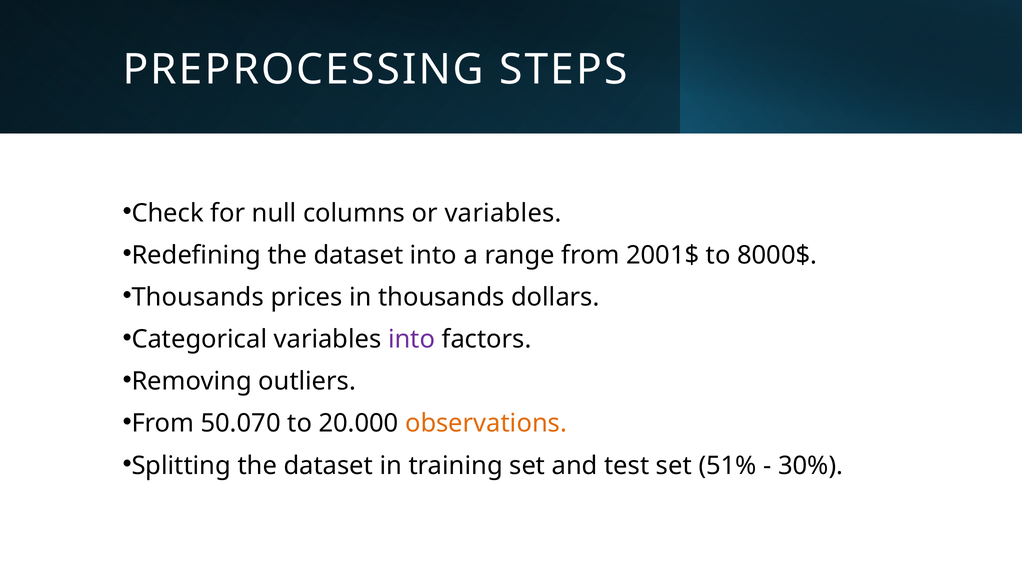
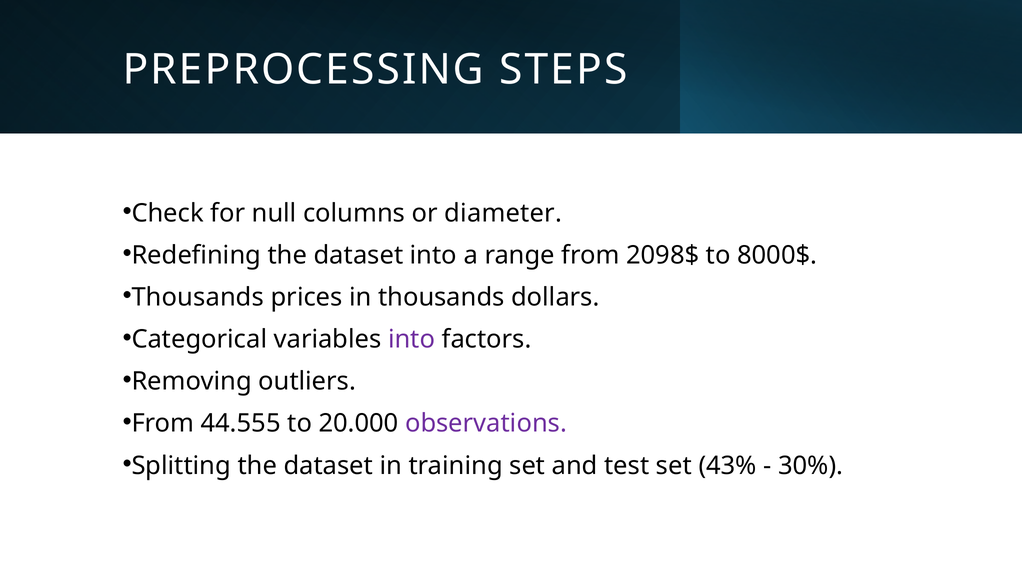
or variables: variables -> diameter (503, 213)
2001$: 2001$ -> 2098$ (663, 255)
50.070: 50.070 -> 44.555 (241, 423)
observations colour: orange -> purple (486, 423)
51%: 51% -> 43% (728, 465)
